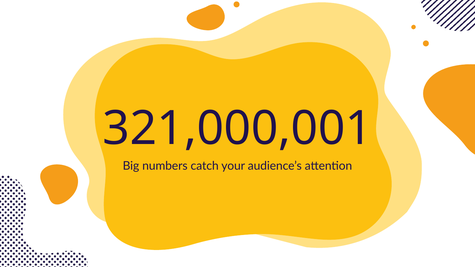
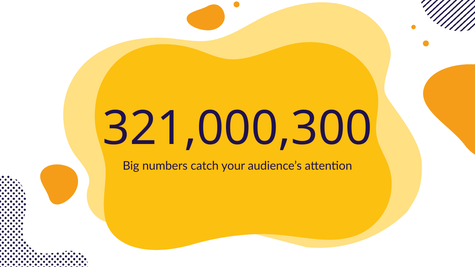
321,000,001: 321,000,001 -> 321,000,300 (237, 129)
